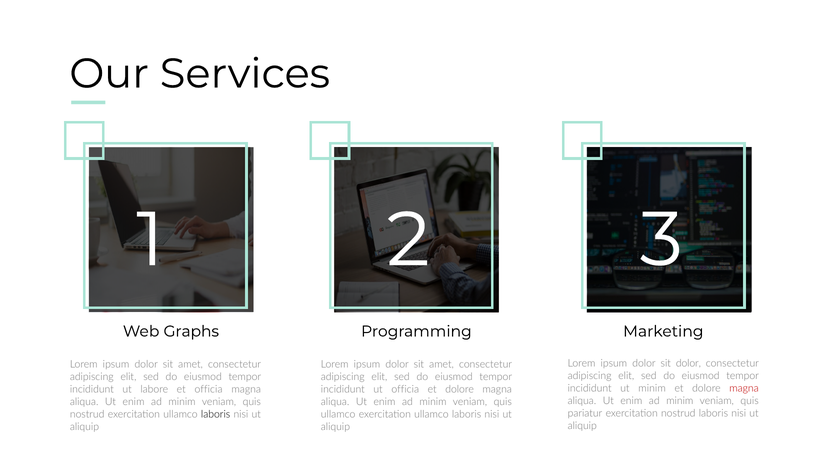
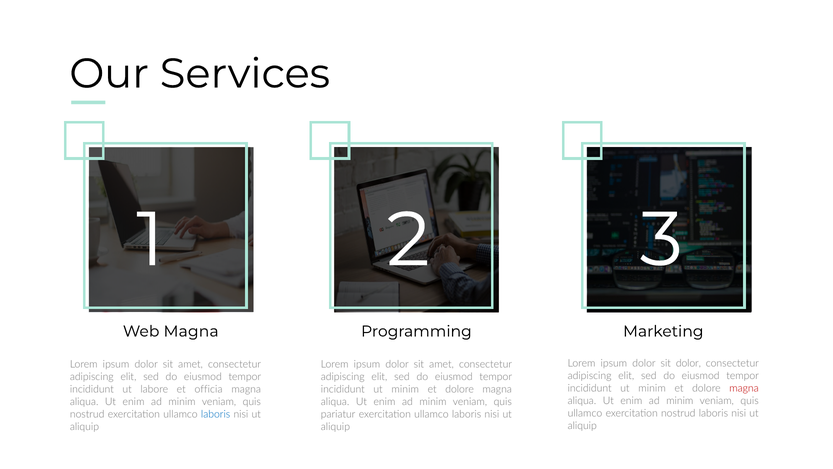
Web Graphs: Graphs -> Magna (191, 331)
officia: officia -> minim (405, 389)
pariatur: pariatur -> ullamco (585, 413)
laboris colour: black -> blue (216, 414)
ullamco: ullamco -> pariatur (338, 414)
